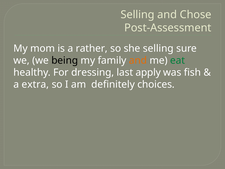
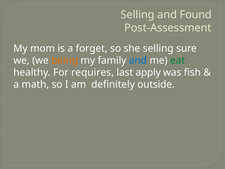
Chose: Chose -> Found (196, 15)
rather: rather -> forget (92, 48)
being colour: black -> orange (65, 60)
and colour: orange -> blue (138, 60)
dressing: dressing -> requires (93, 72)
extra: extra -> math (35, 84)
choices: choices -> outside (156, 84)
